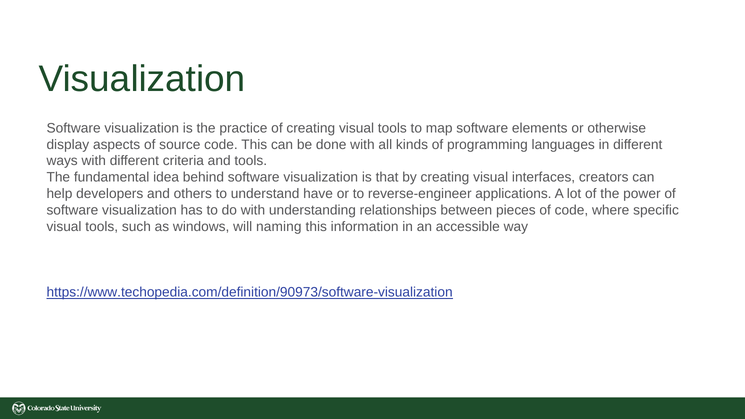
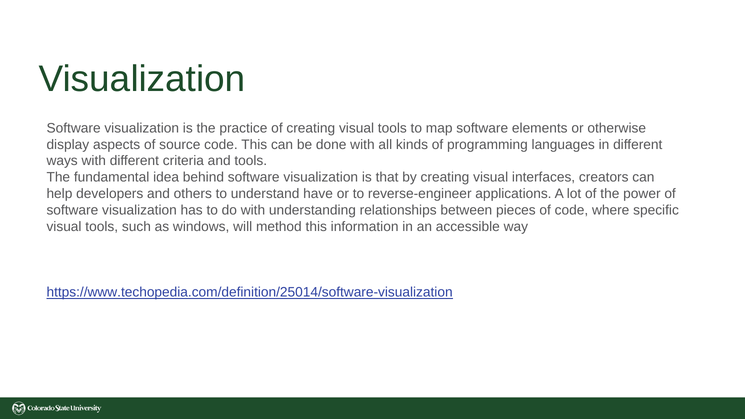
naming: naming -> method (279, 227)
https://www.techopedia.com/definition/90973/software-visualization: https://www.techopedia.com/definition/90973/software-visualization -> https://www.techopedia.com/definition/25014/software-visualization (250, 292)
